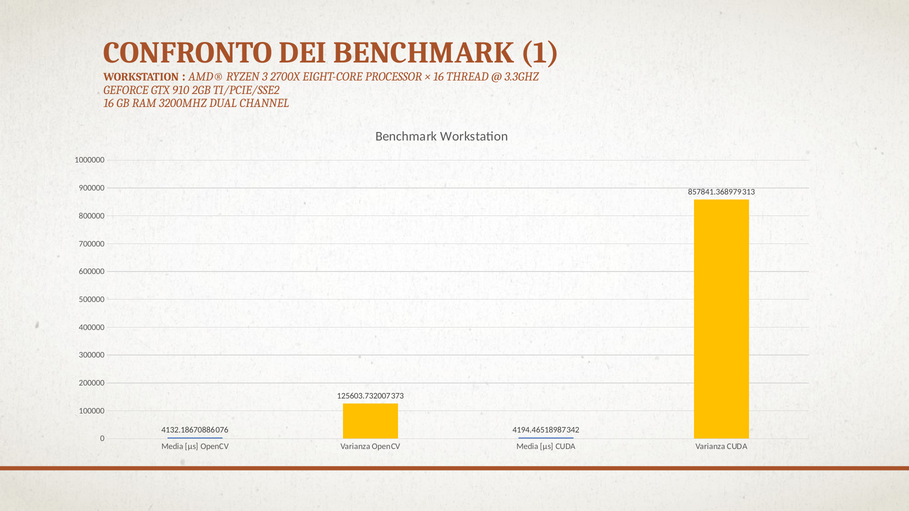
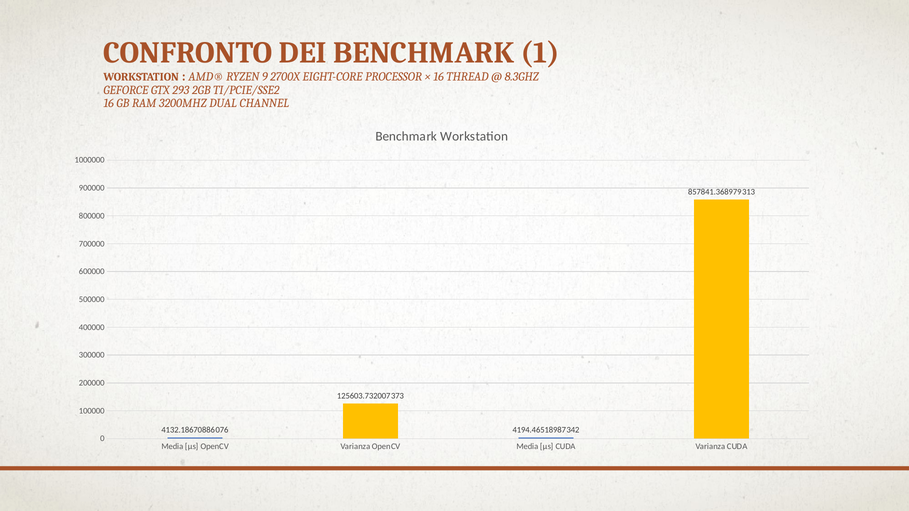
3: 3 -> 9 (265, 77)
3.3GHZ: 3.3GHZ -> 8.3GHZ (522, 77)
910: 910 -> 293 (181, 90)
